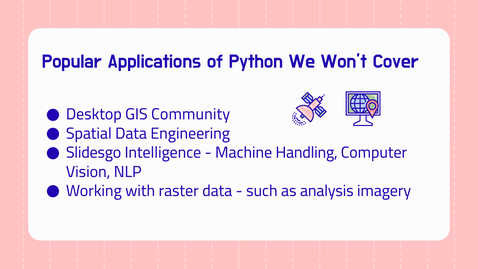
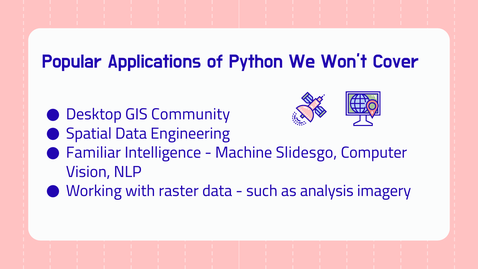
Slidesgo: Slidesgo -> Familiar (93, 153)
Handling: Handling -> Slidesgo (306, 153)
